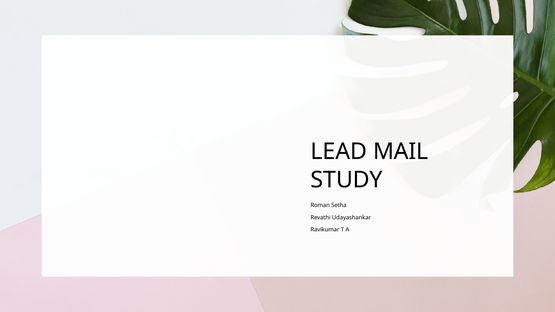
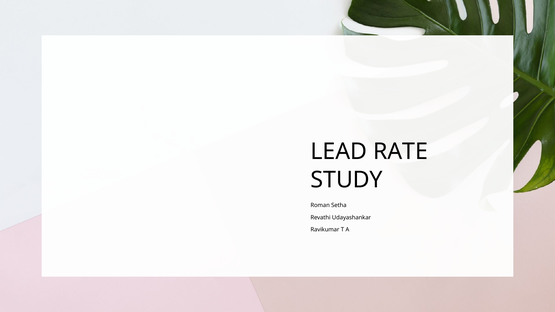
MAIL: MAIL -> RATE (401, 152)
